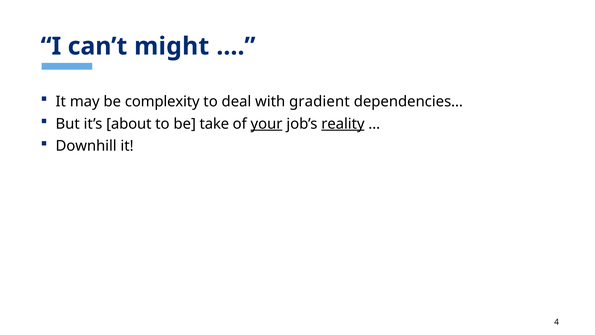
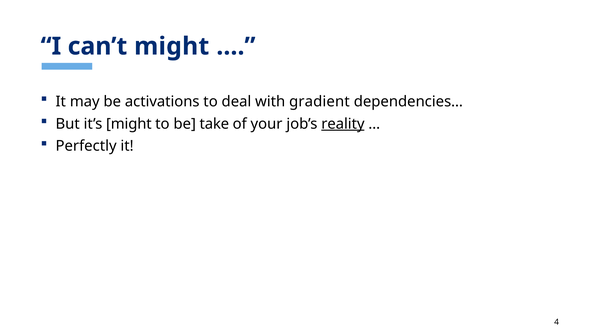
complexity: complexity -> activations (162, 101)
it’s about: about -> might (129, 124)
your underline: present -> none (267, 124)
Downhill: Downhill -> Perfectly (86, 146)
